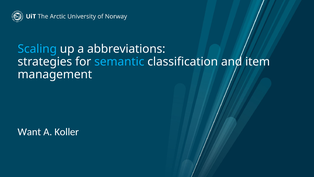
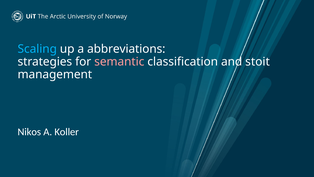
semantic colour: light blue -> pink (119, 62)
item: item -> stoit (258, 62)
Want: Want -> Nikos (29, 132)
